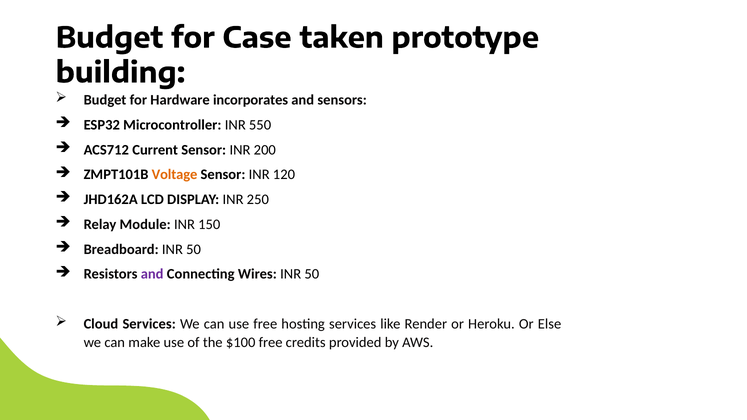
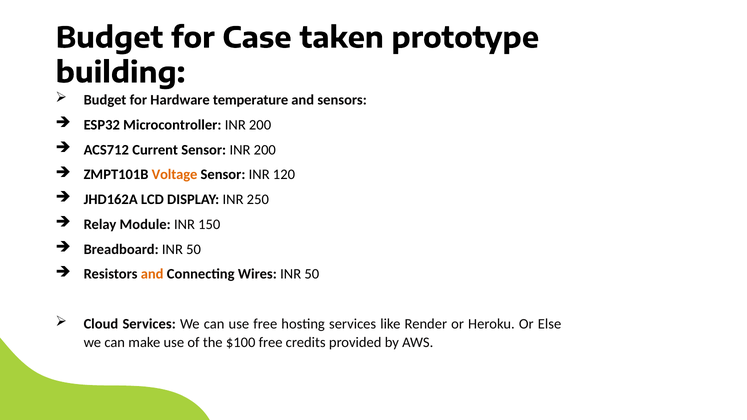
incorporates: incorporates -> temperature (251, 100)
Microcontroller INR 550: 550 -> 200 (260, 125)
and colour: purple -> orange (152, 274)
